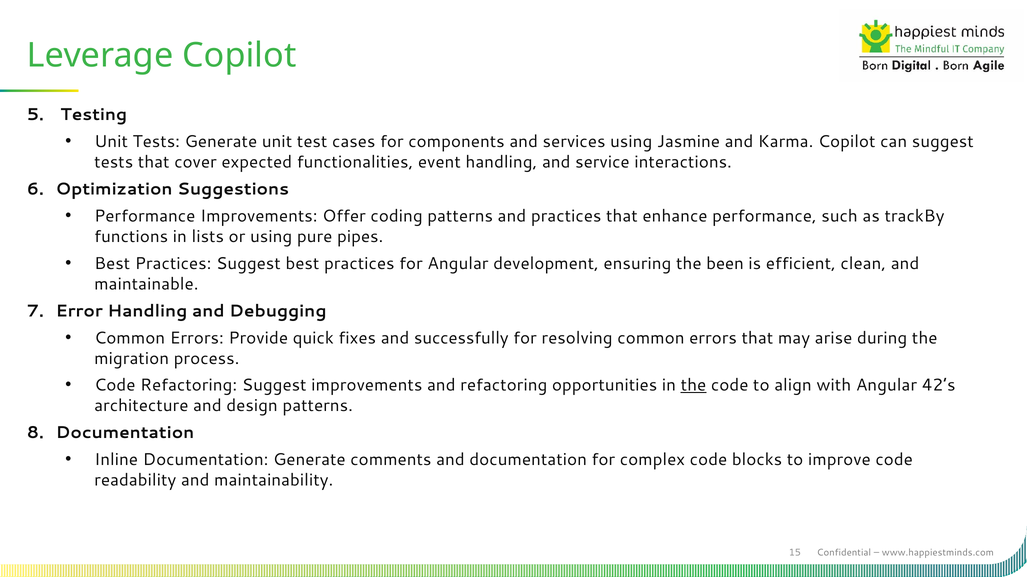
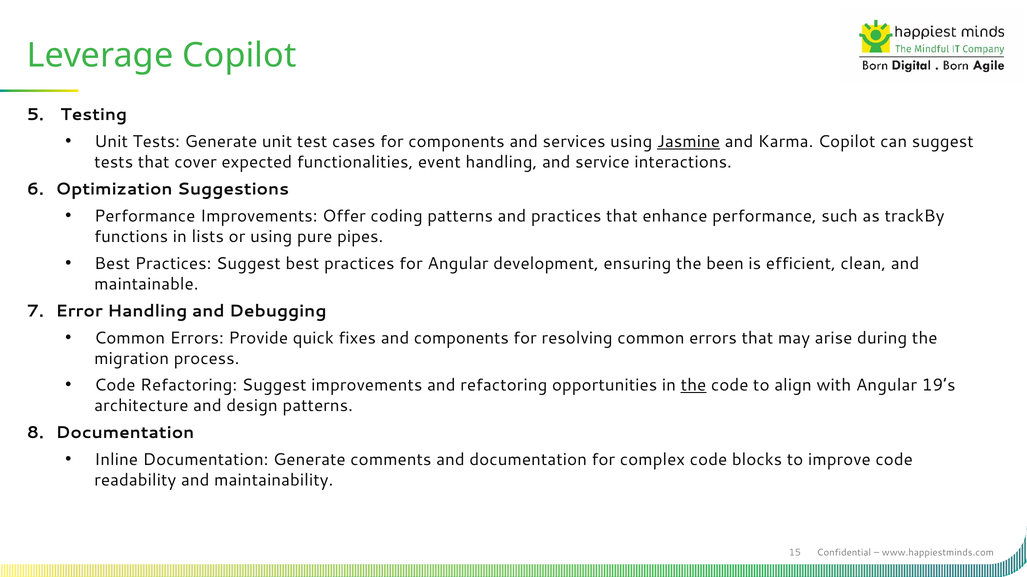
Jasmine underline: none -> present (689, 142)
and successfully: successfully -> components (461, 338)
42’s: 42’s -> 19’s (939, 386)
